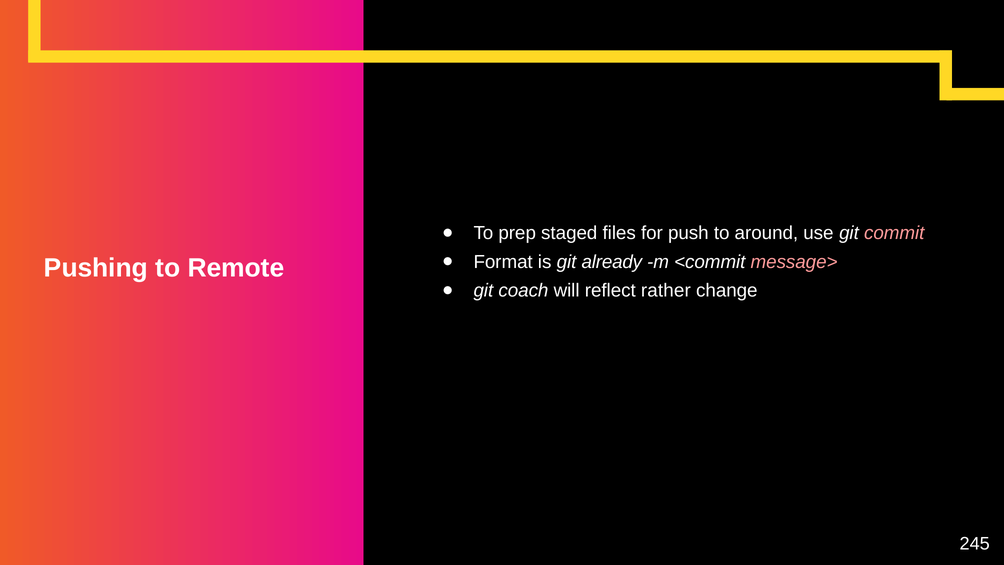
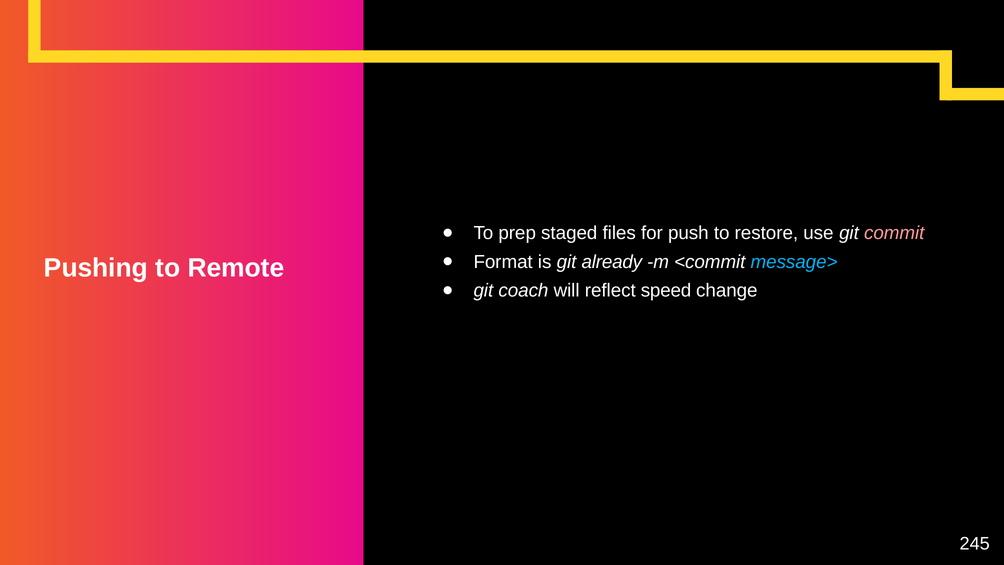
around: around -> restore (766, 233)
message> colour: pink -> light blue (794, 262)
rather: rather -> speed (666, 291)
